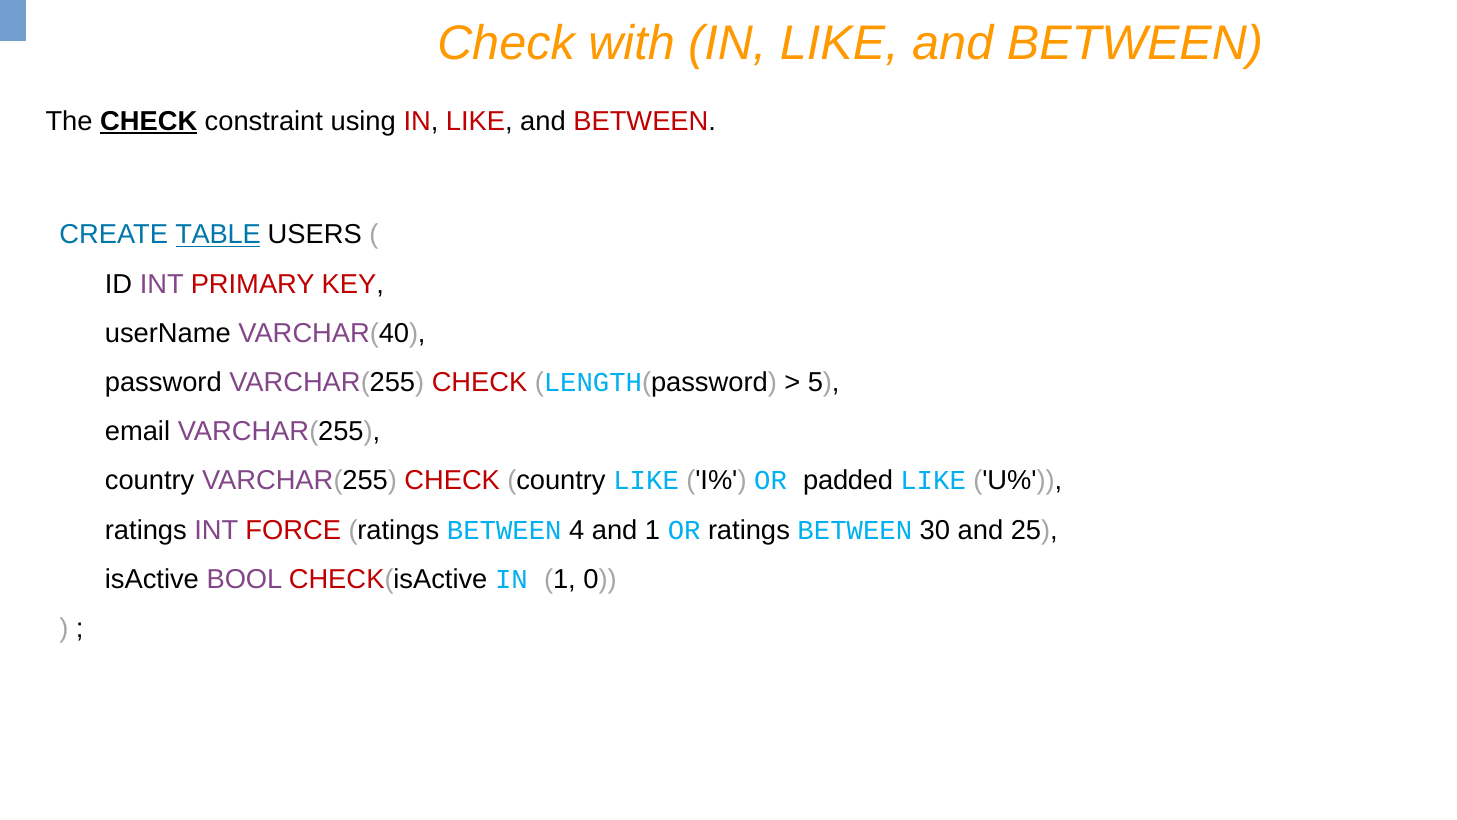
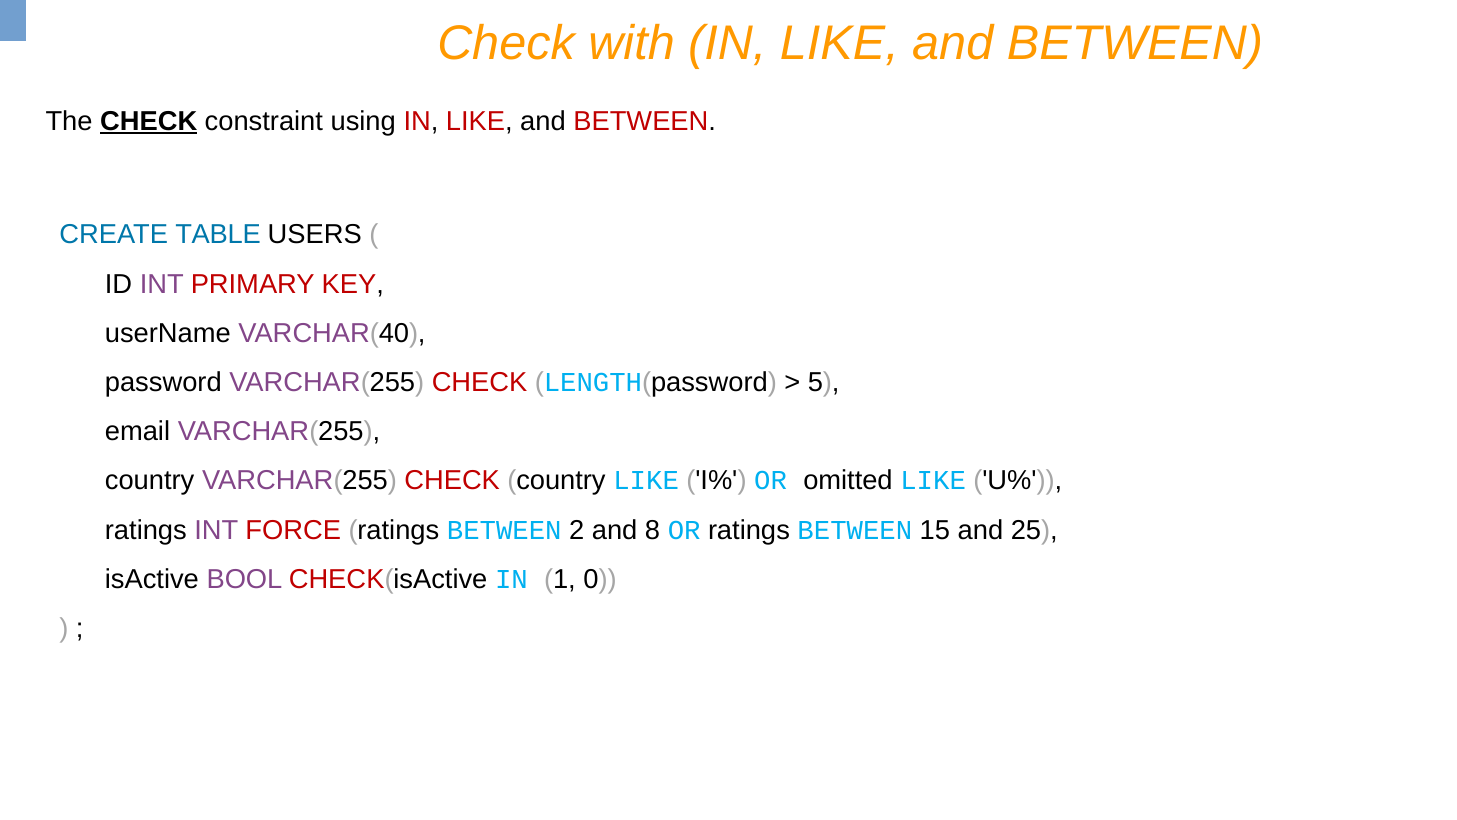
TABLE underline: present -> none (218, 235)
padded: padded -> omitted (848, 481)
4: 4 -> 2 (577, 530)
and 1: 1 -> 8 (653, 530)
30: 30 -> 15 (935, 530)
